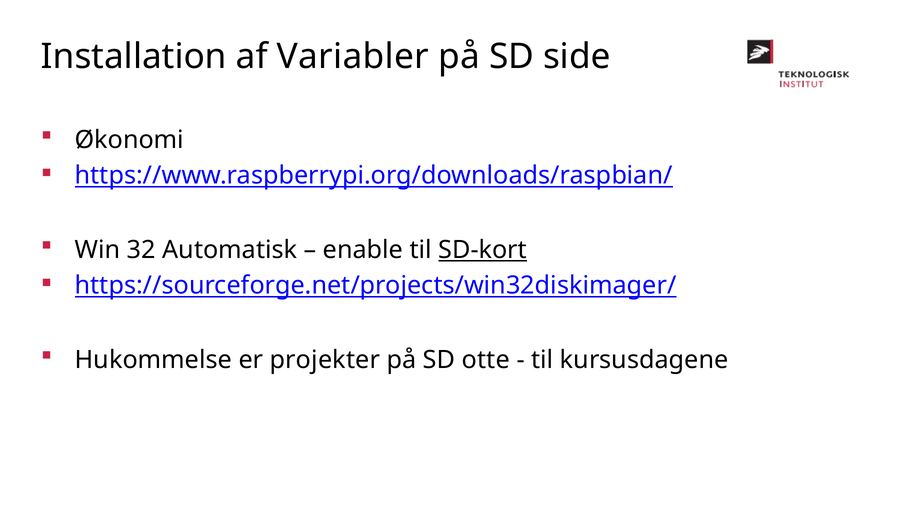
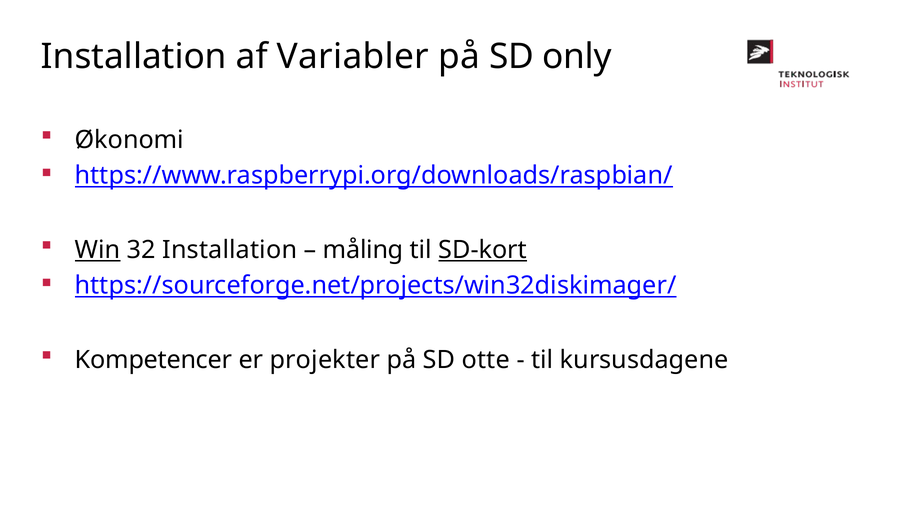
side: side -> only (577, 57)
Win underline: none -> present (98, 250)
32 Automatisk: Automatisk -> Installation (230, 250)
enable: enable -> måling (363, 250)
Hukommelse: Hukommelse -> Kompetencer (154, 360)
